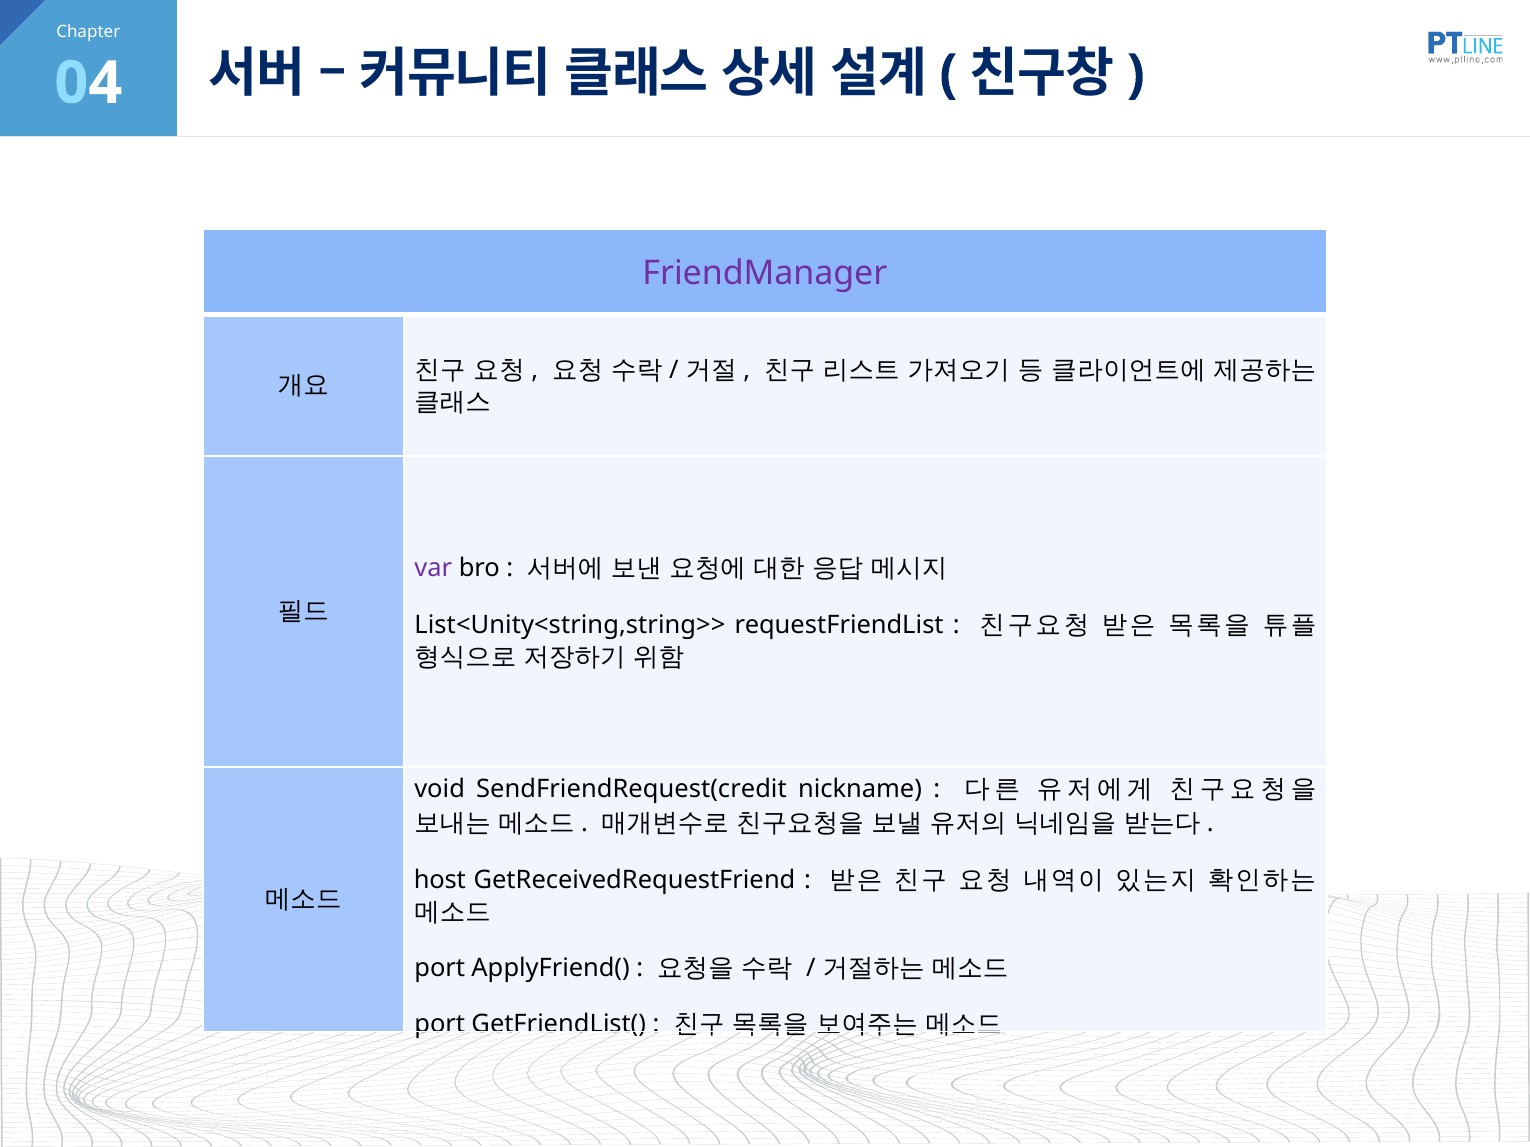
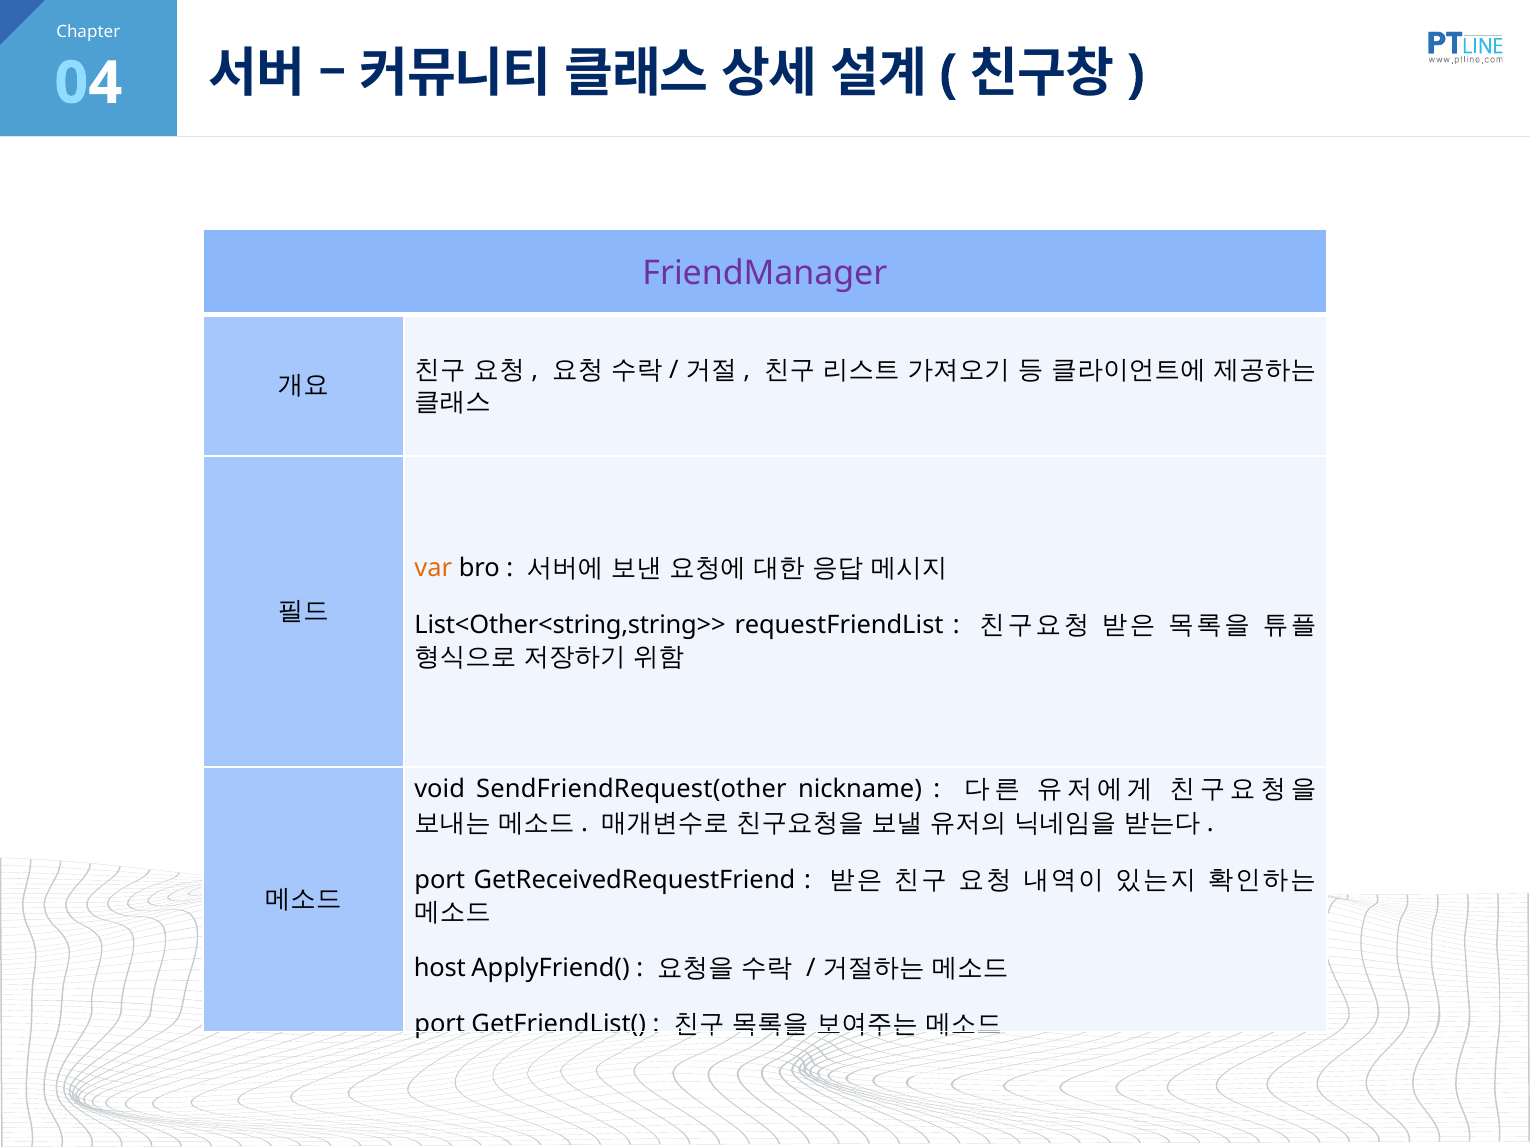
var colour: purple -> orange (433, 569)
List<Unity<string,string>>: List<Unity<string,string>> -> List<Other<string,string>> (570, 625)
SendFriendRequest(credit: SendFriendRequest(credit -> SendFriendRequest(other (631, 789)
host: host -> port (440, 880)
port: port -> host (440, 968)
